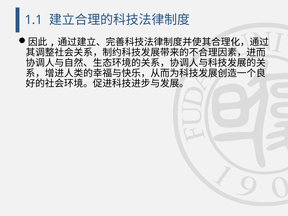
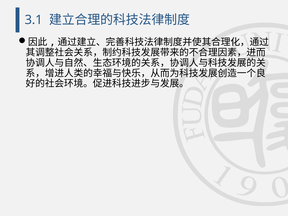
1.1: 1.1 -> 3.1 (34, 20)
